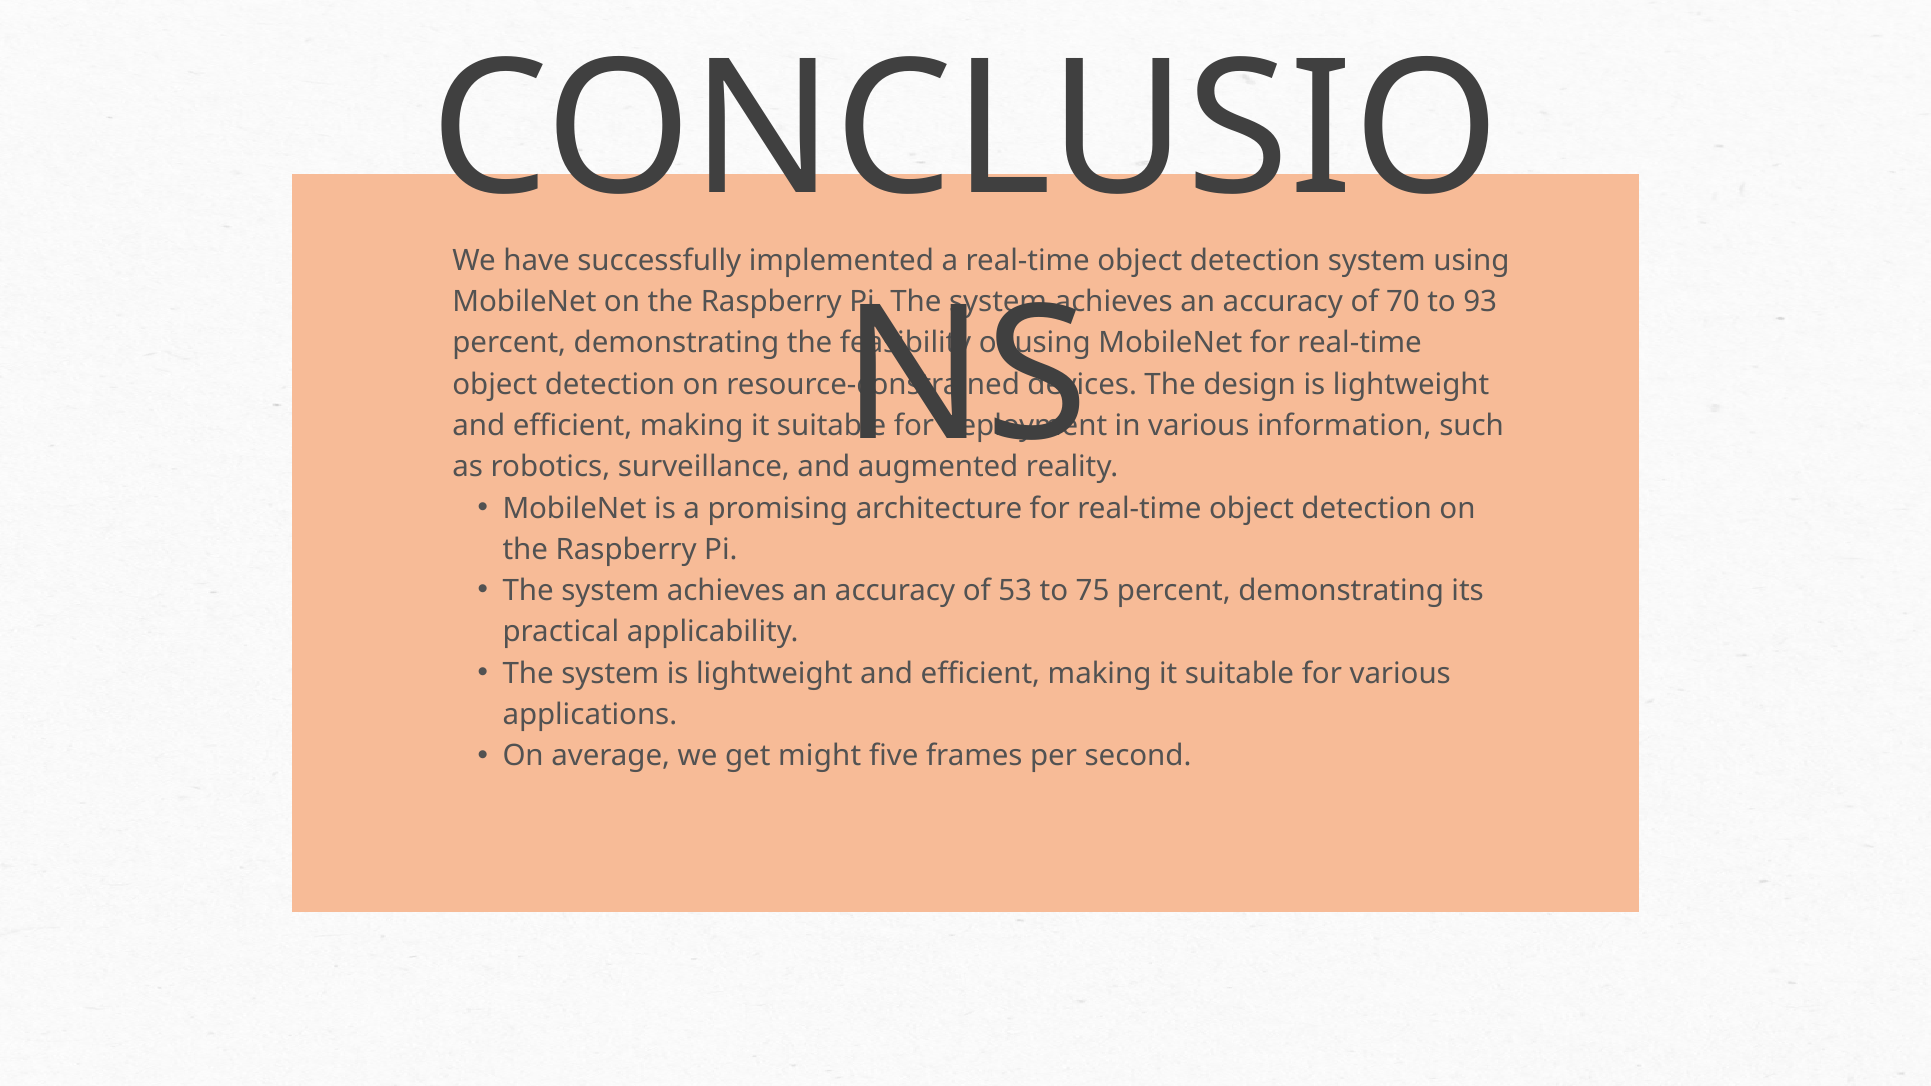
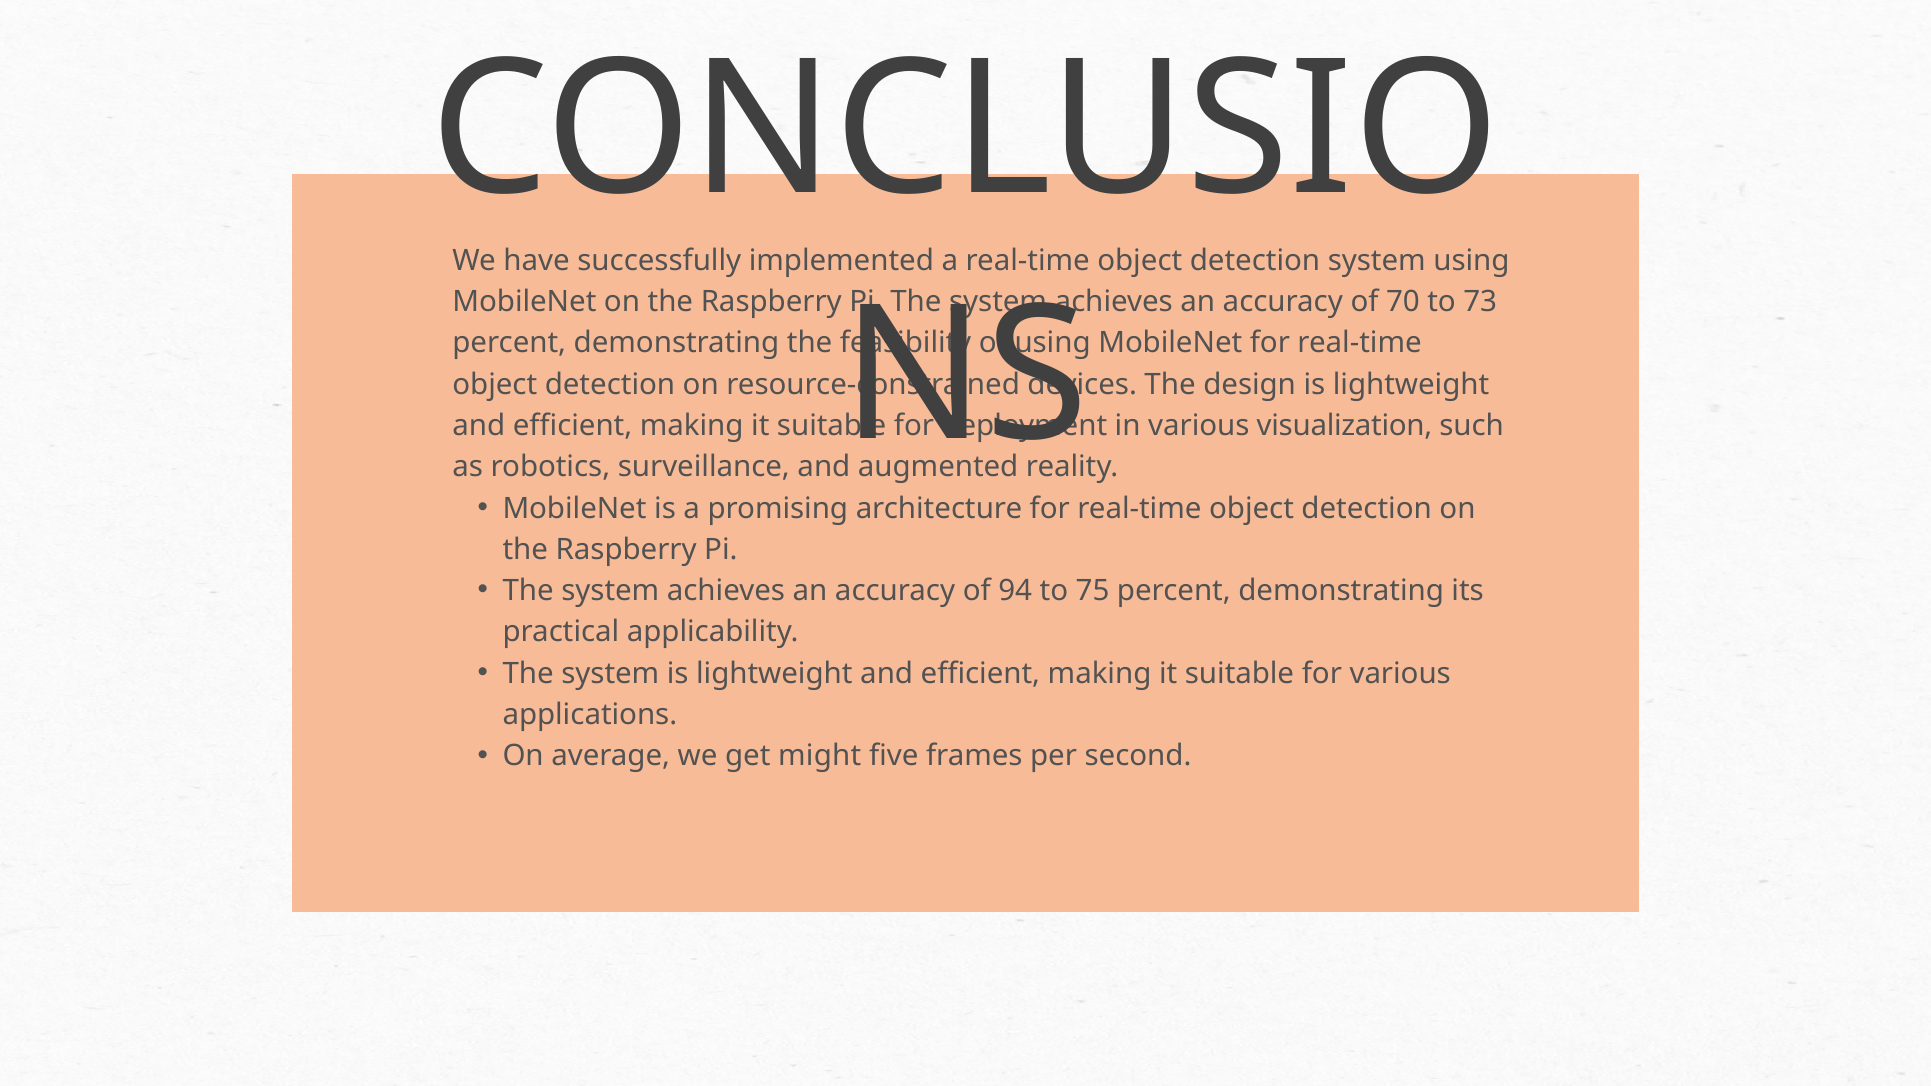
93: 93 -> 73 (1480, 302)
information: information -> visualization (1344, 426)
53: 53 -> 94 (1015, 591)
